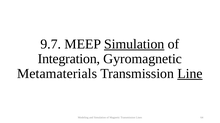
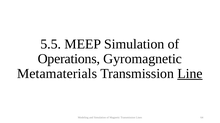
9.7: 9.7 -> 5.5 (51, 44)
Simulation underline: present -> none (134, 44)
Integration: Integration -> Operations (69, 59)
